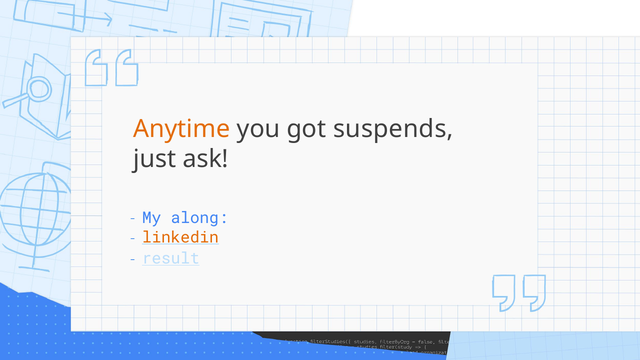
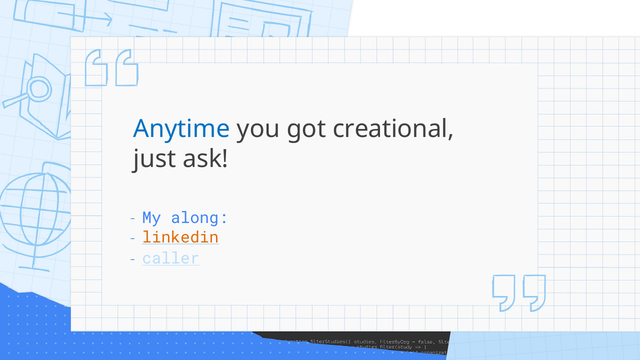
Anytime colour: orange -> blue (182, 129)
suspends: suspends -> creational (393, 129)
result: result -> caller (171, 258)
